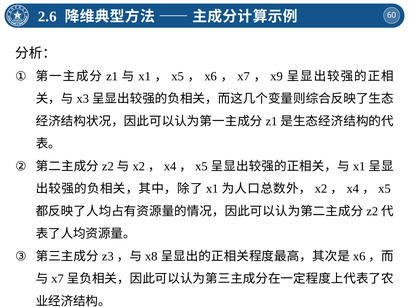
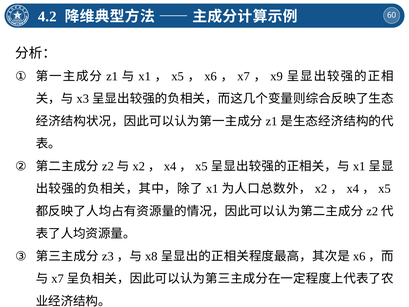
2.6: 2.6 -> 4.2 (47, 17)
